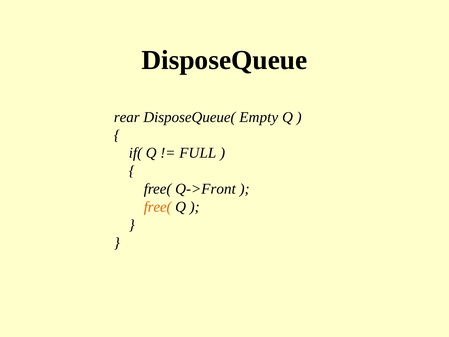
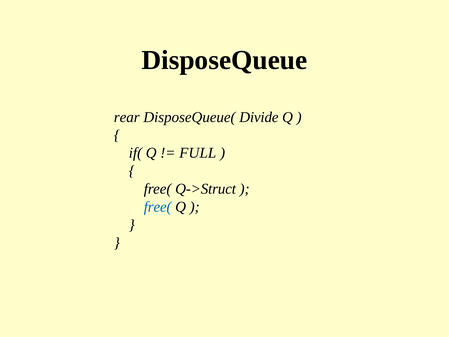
Empty: Empty -> Divide (259, 117)
Q->Front: Q->Front -> Q->Struct (206, 189)
free( colour: orange -> blue (158, 207)
